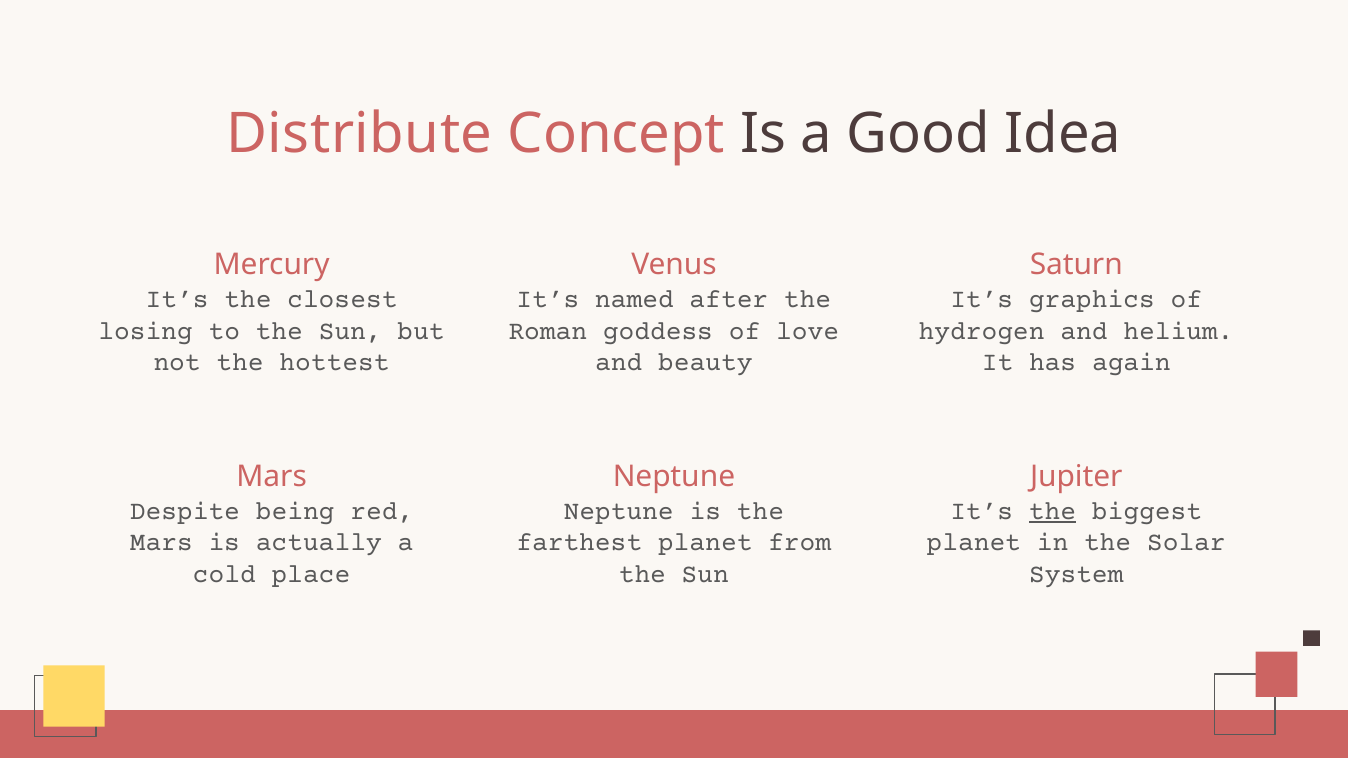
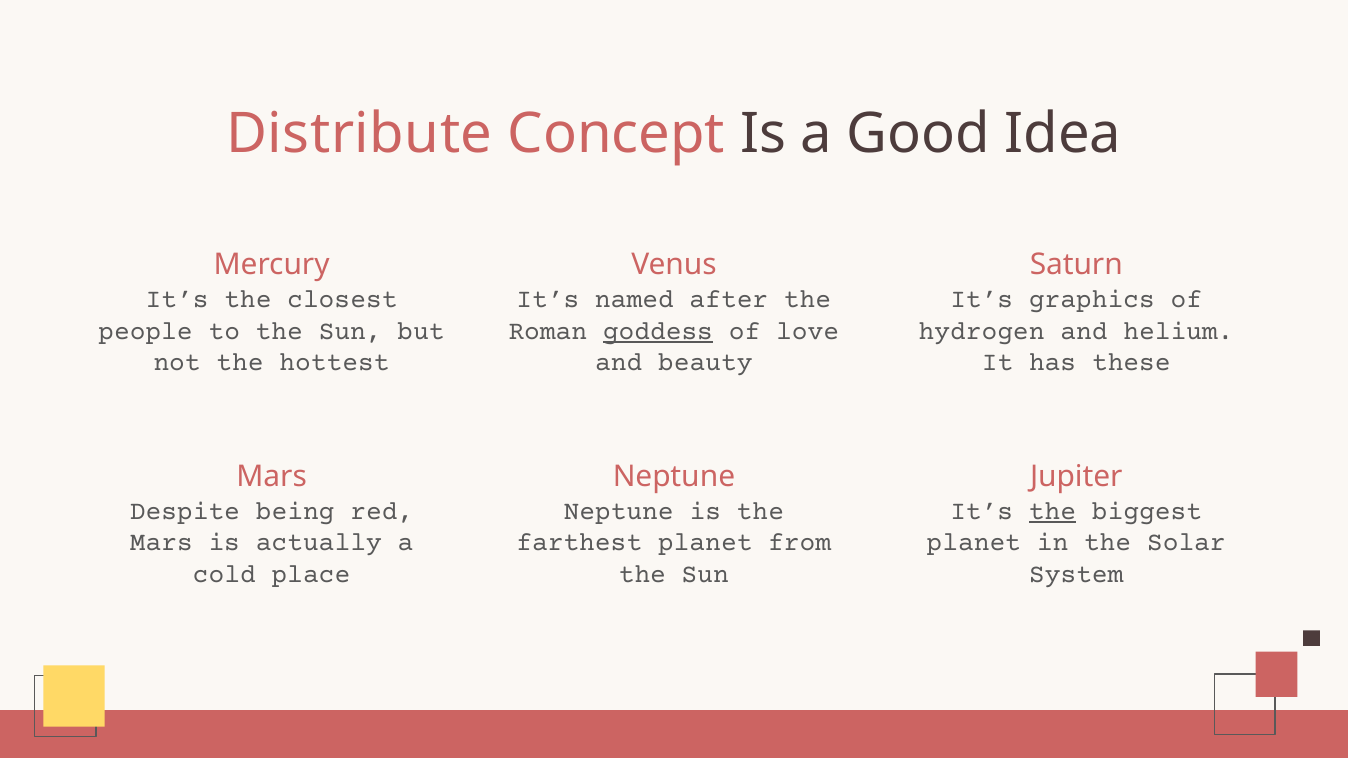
losing: losing -> people (146, 331)
goddess underline: none -> present (658, 331)
again: again -> these (1131, 362)
